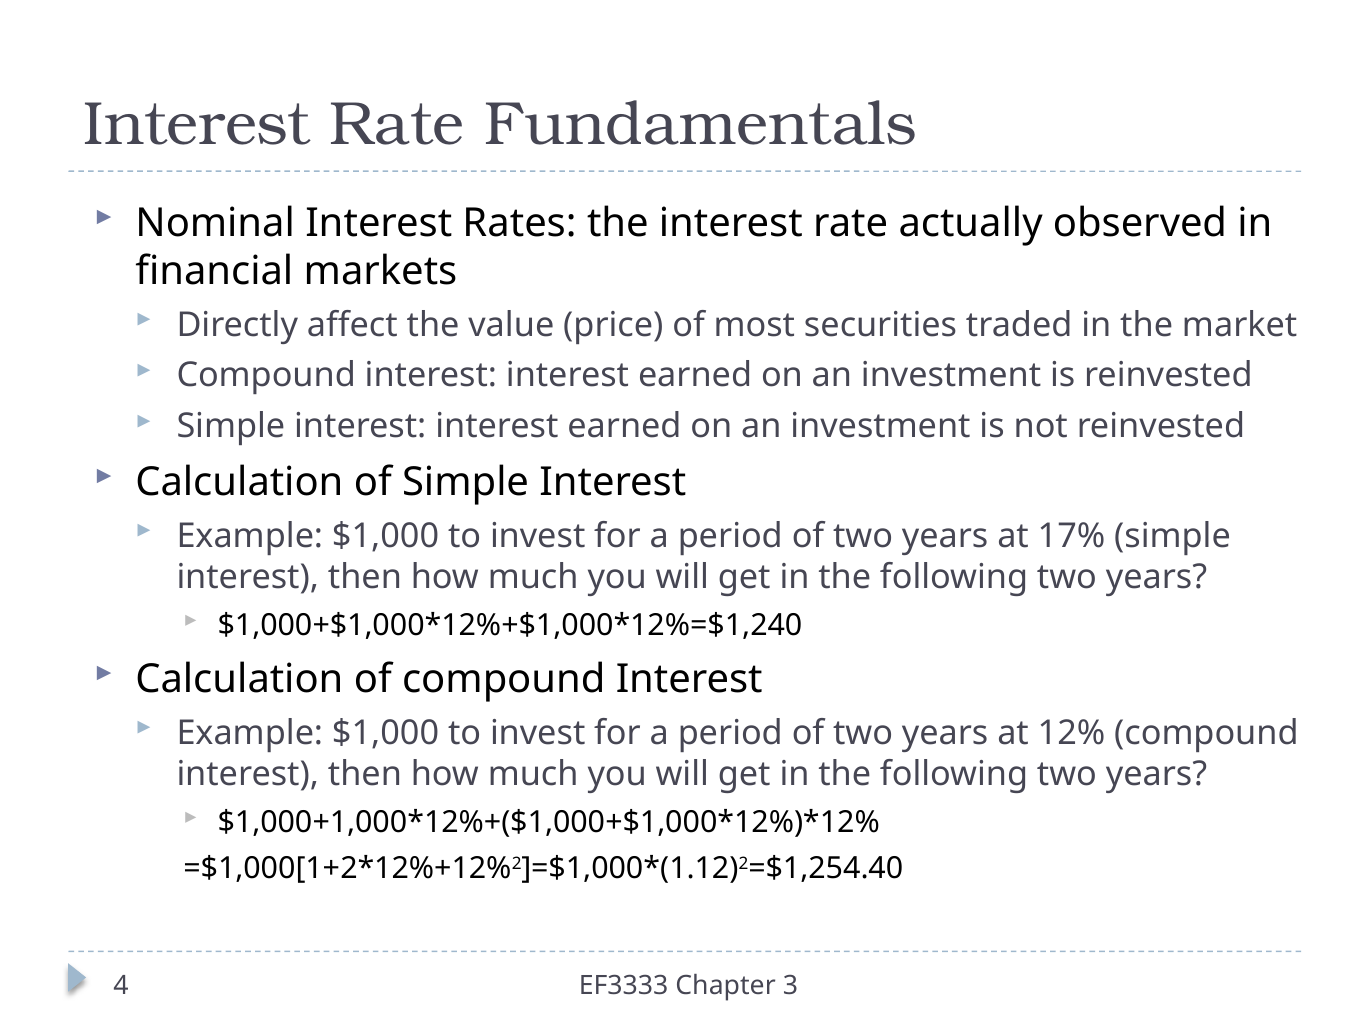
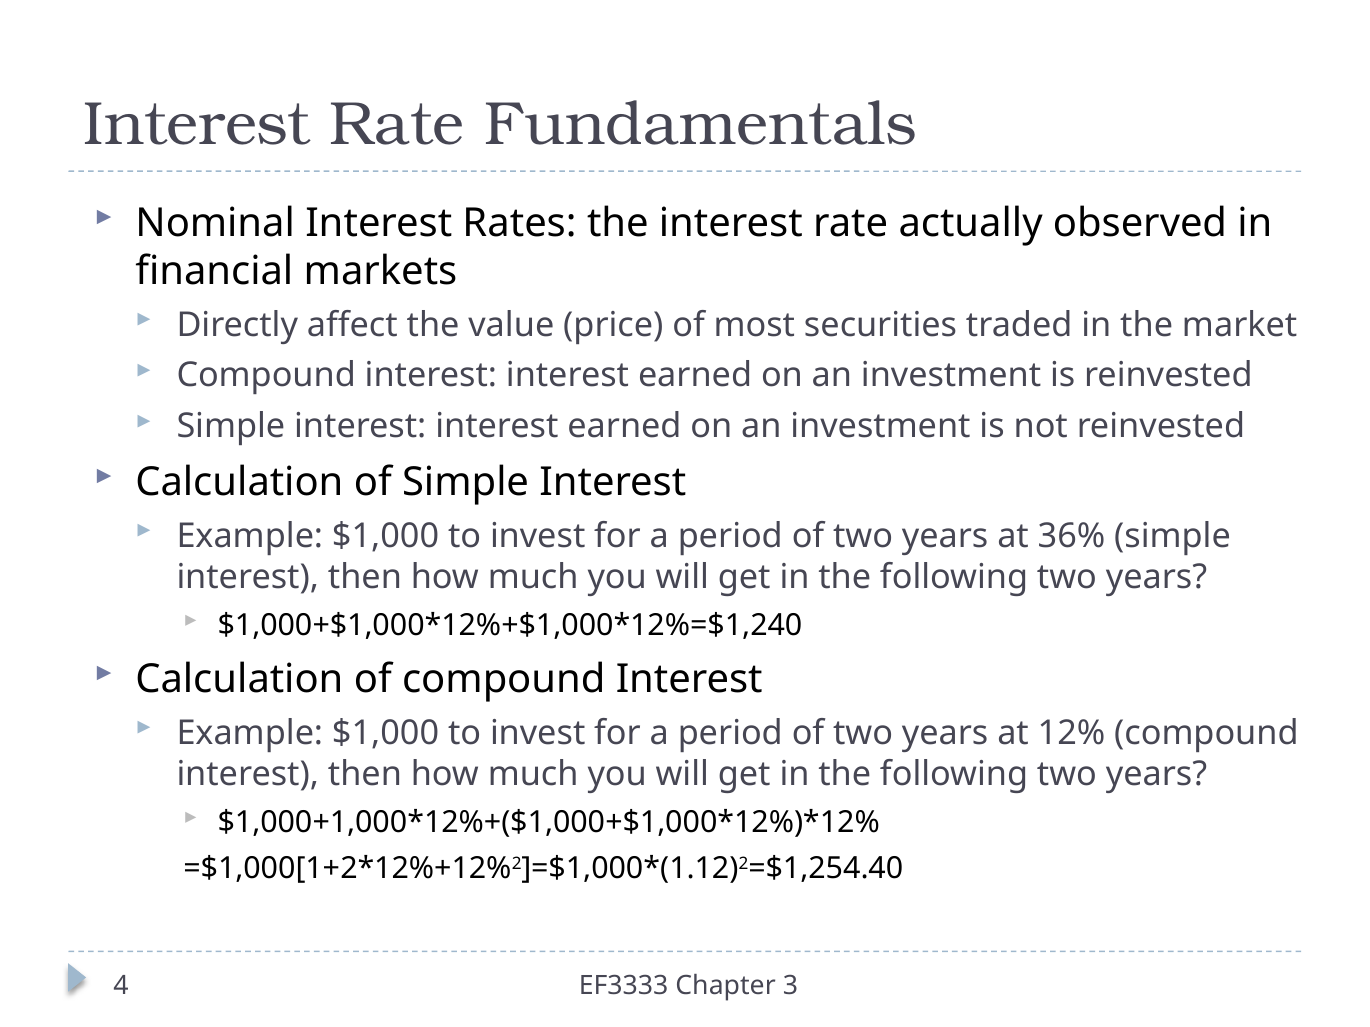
17%: 17% -> 36% (1072, 536)
